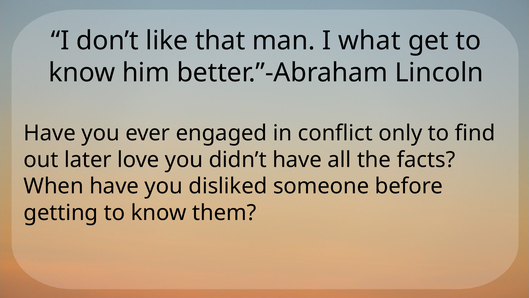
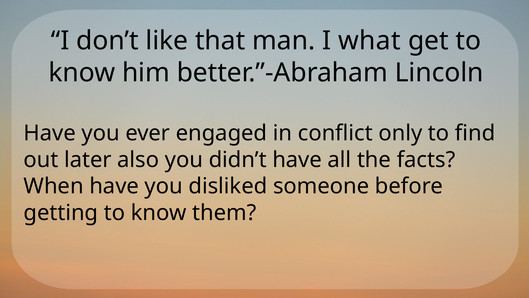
love: love -> also (138, 160)
